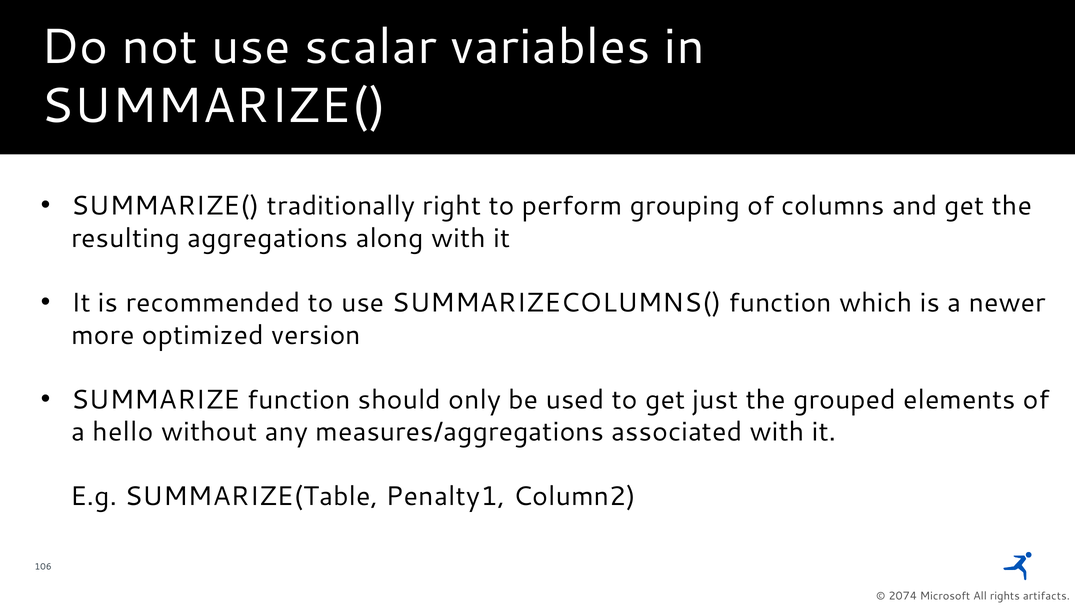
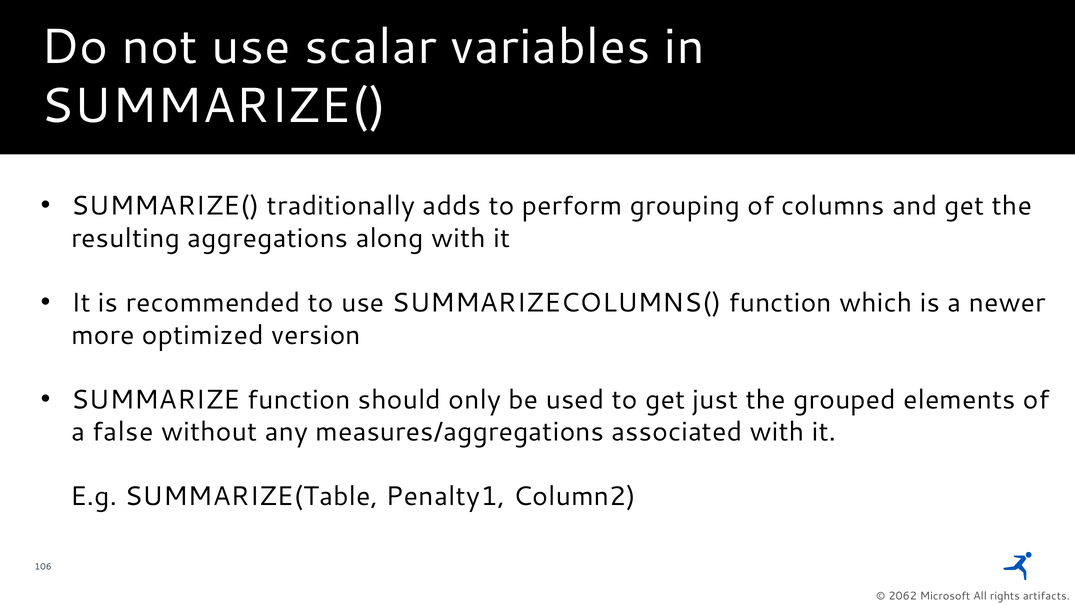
right: right -> adds (452, 206)
hello: hello -> false (123, 432)
2074: 2074 -> 2062 (903, 596)
